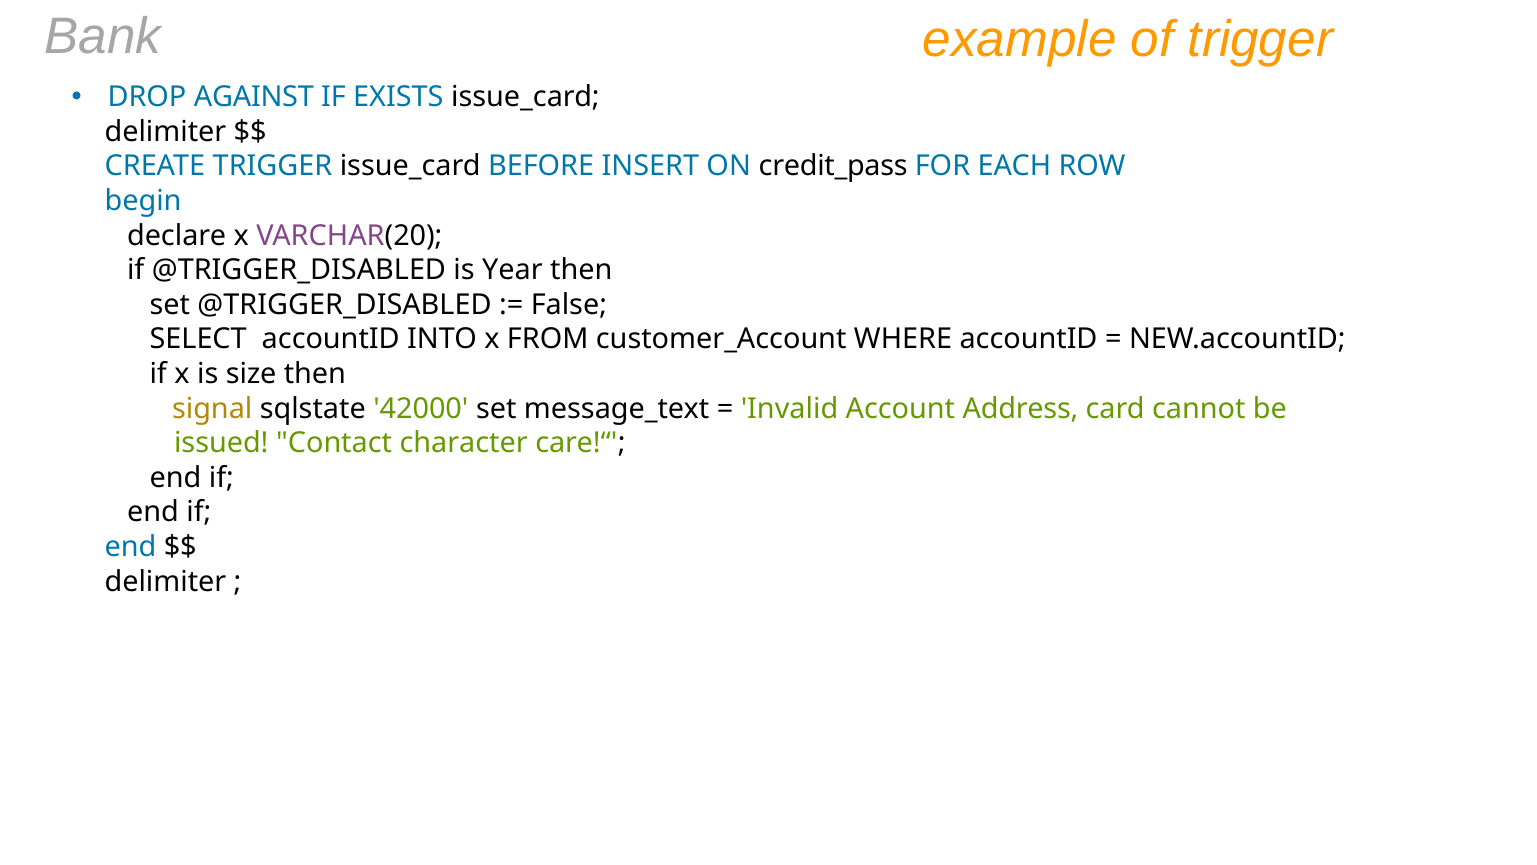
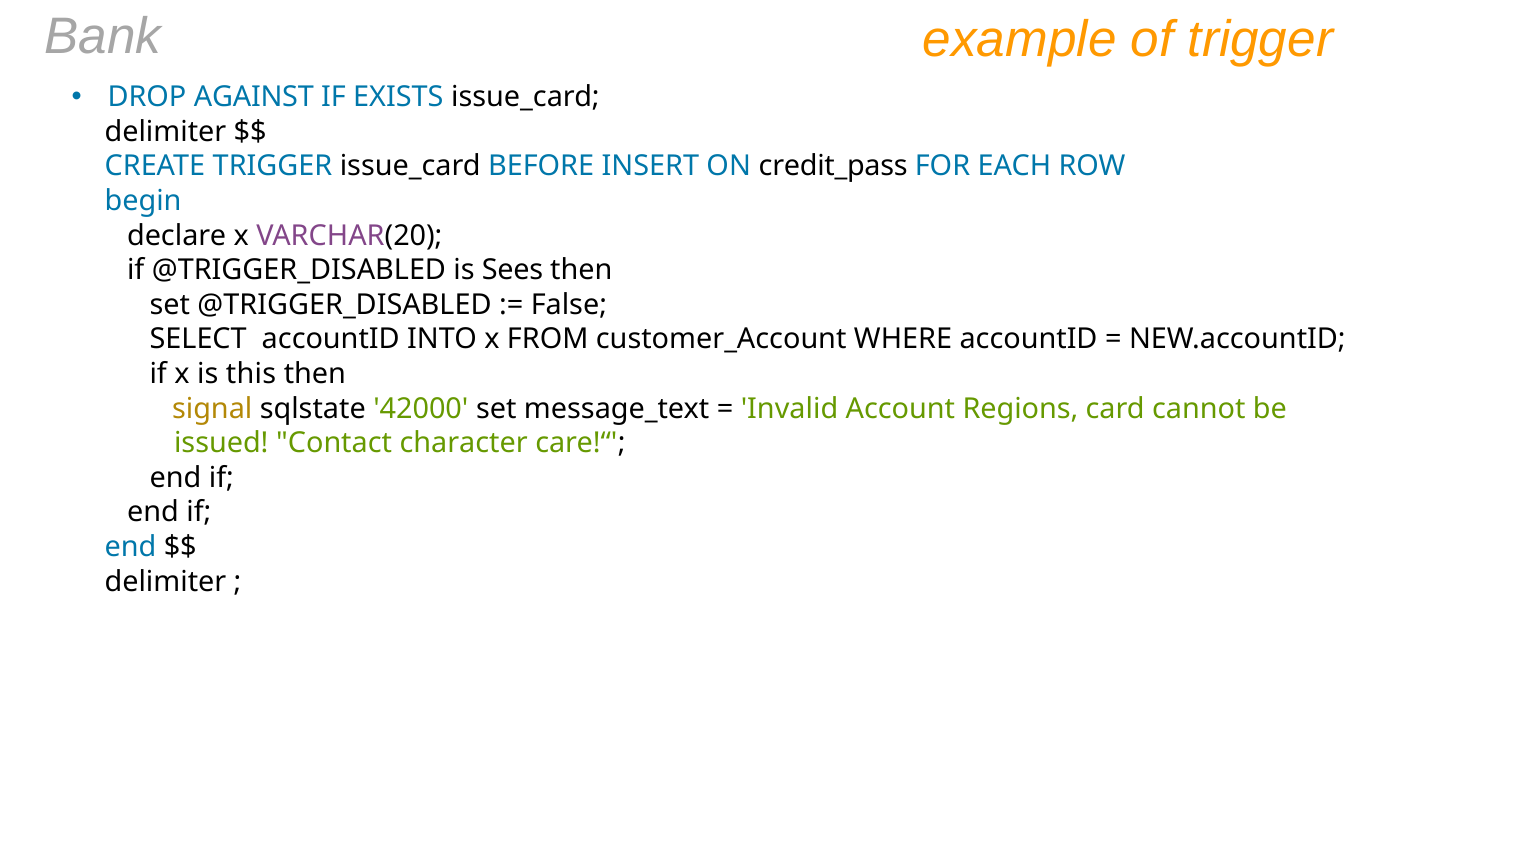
Year: Year -> Sees (513, 270)
size: size -> this (251, 374)
Address: Address -> Regions (1020, 408)
